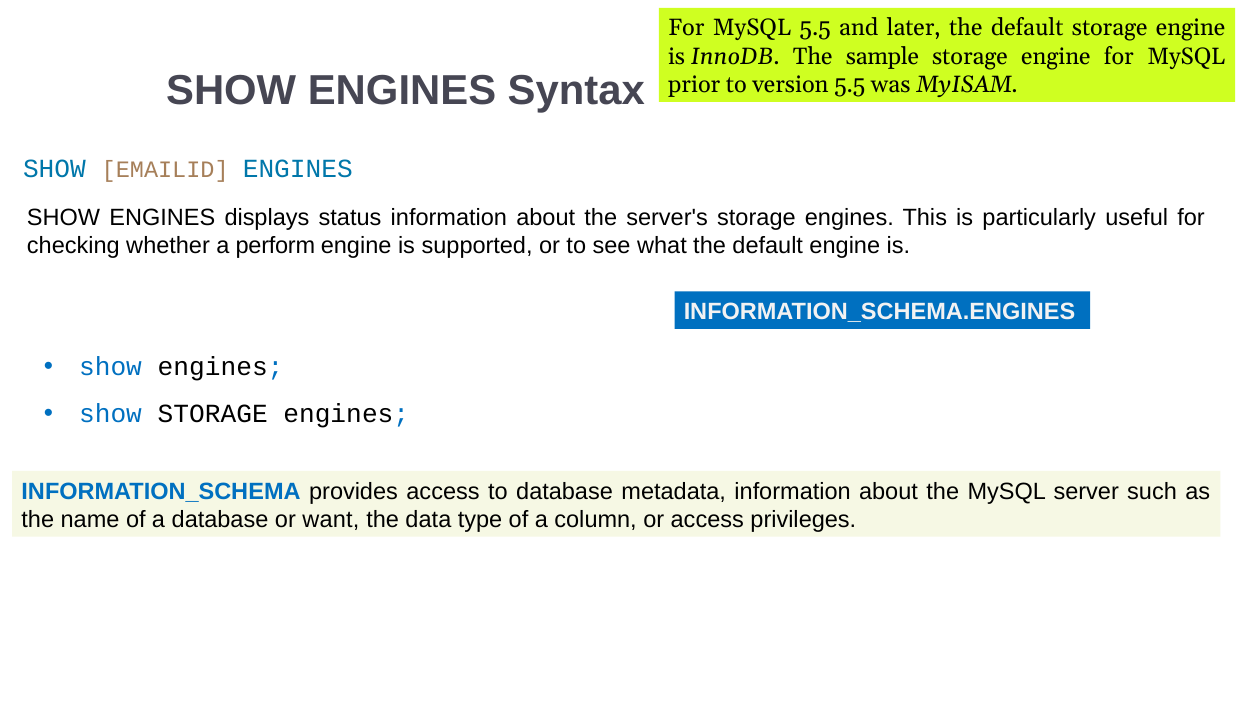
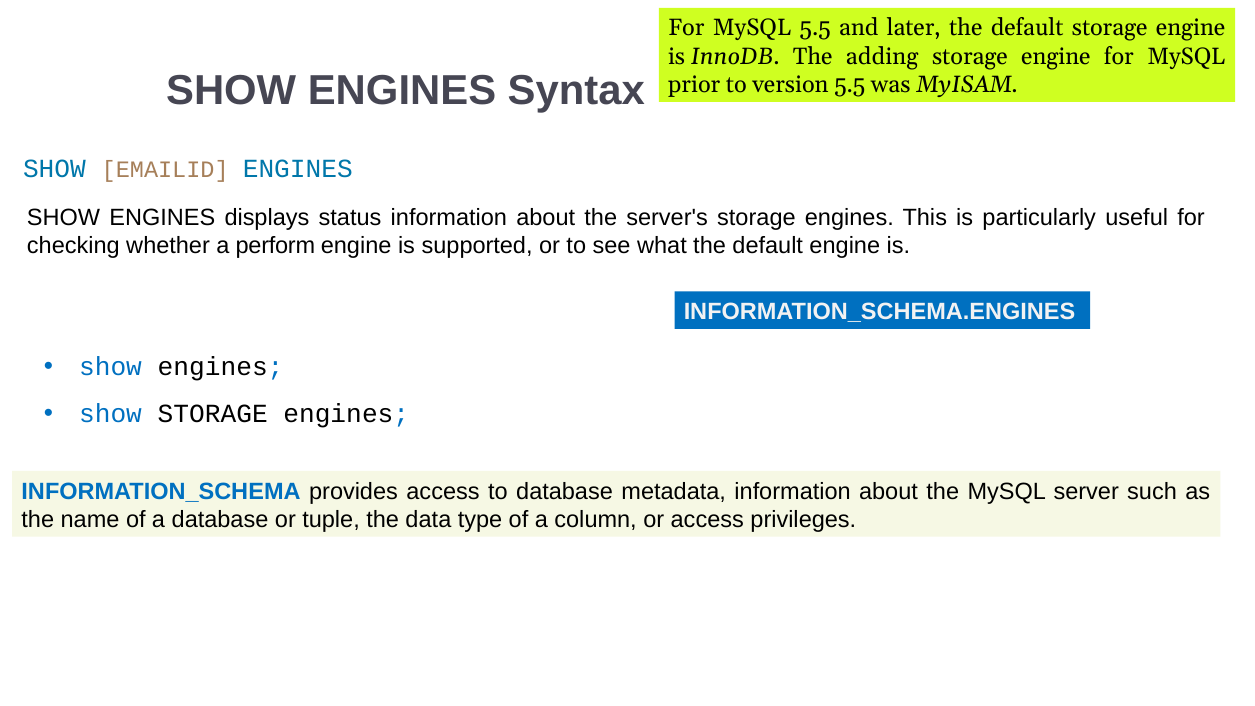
sample: sample -> adding (882, 56)
want: want -> tuple (331, 519)
